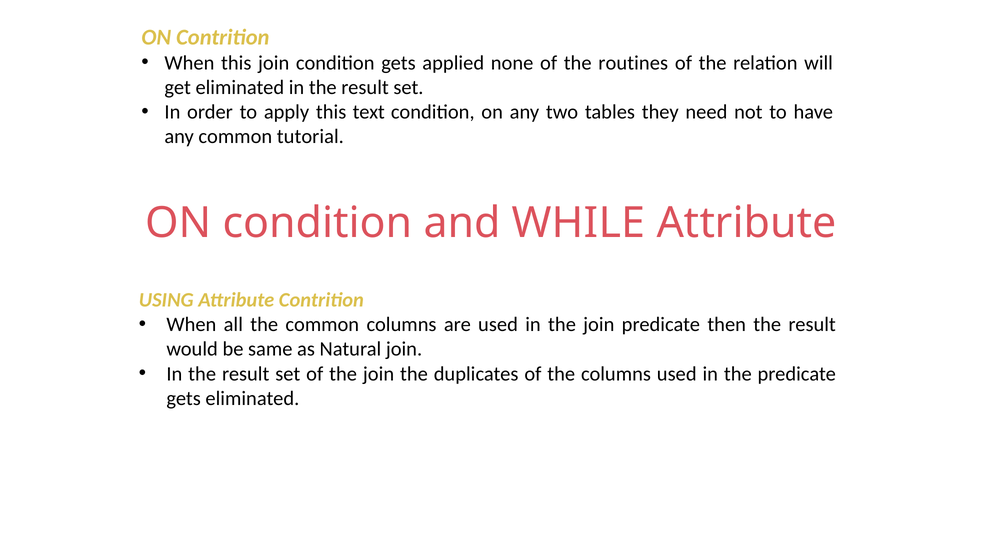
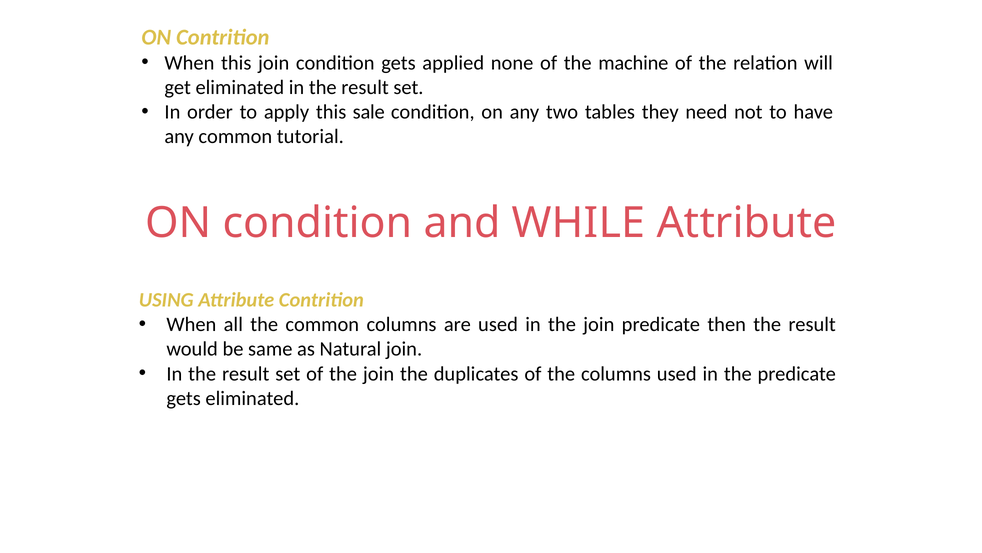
routines: routines -> machine (633, 63)
text: text -> sale (369, 112)
